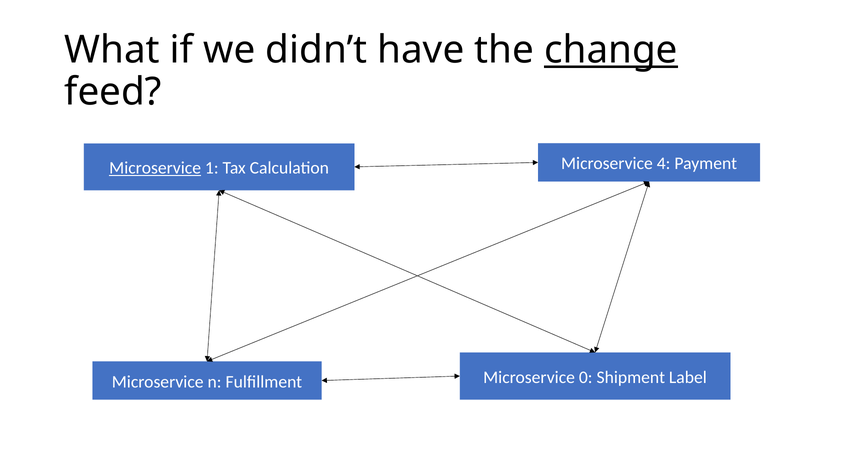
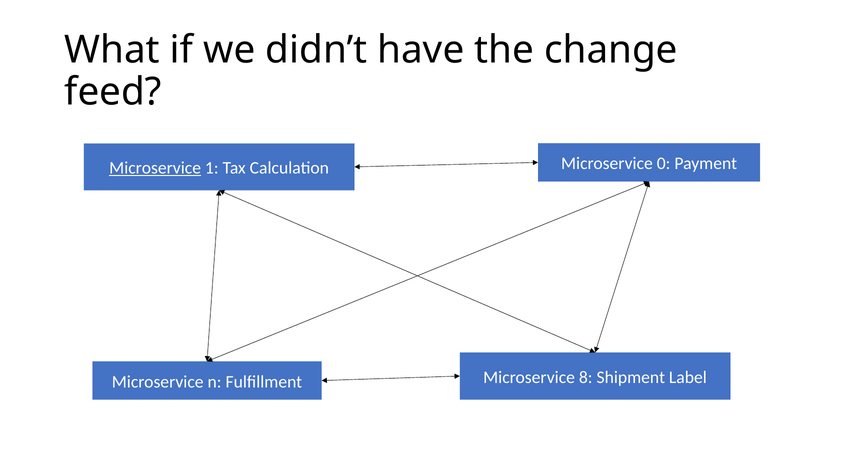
change underline: present -> none (611, 50)
4: 4 -> 0 (664, 164)
0: 0 -> 8 (586, 377)
